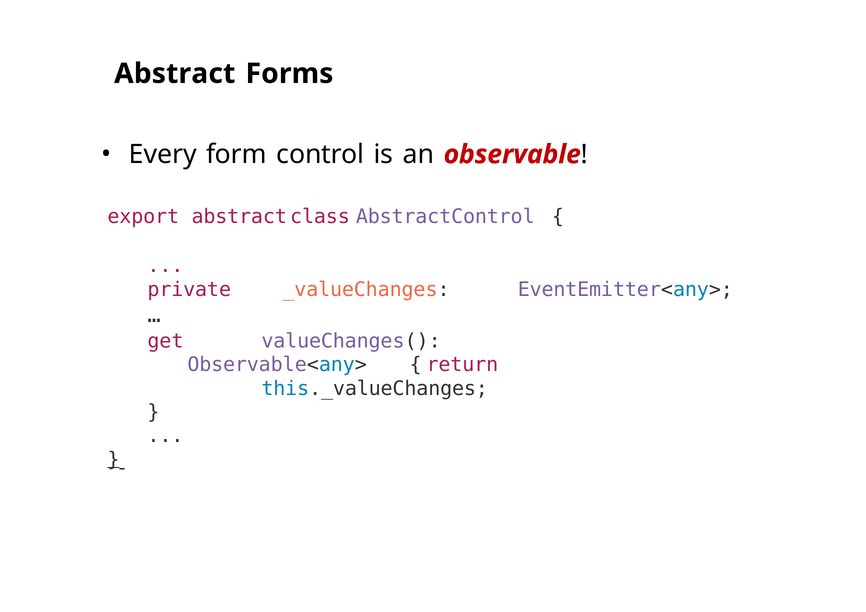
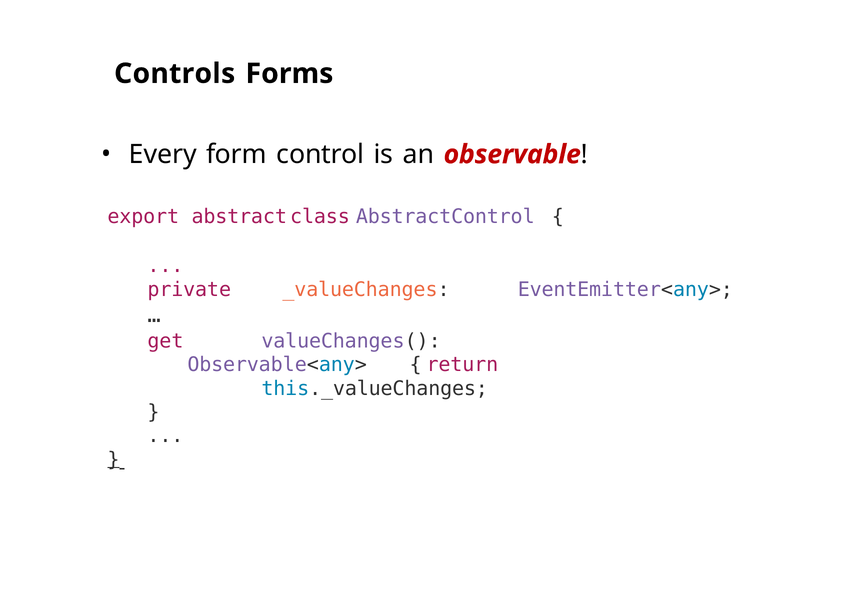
Abstract: Abstract -> Controls (175, 74)
